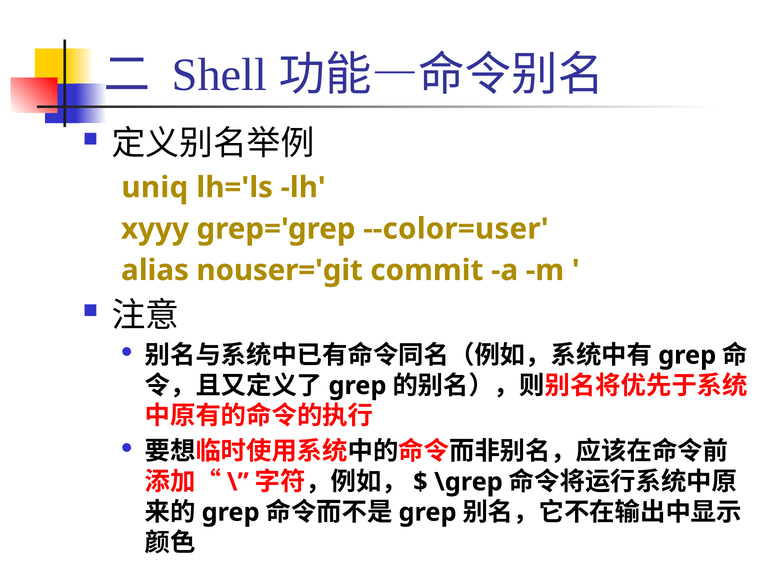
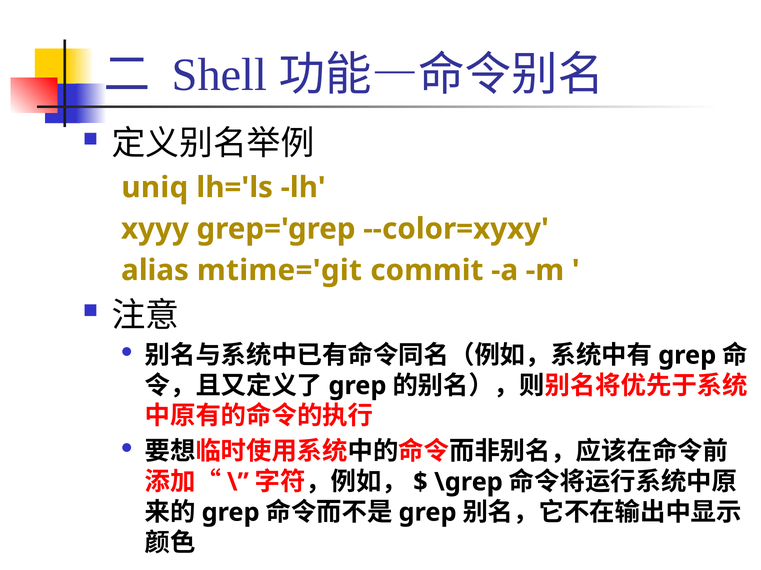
--color=user: --color=user -> --color=xyxy (456, 229)
nouser='git: nouser='git -> mtime='git (279, 271)
